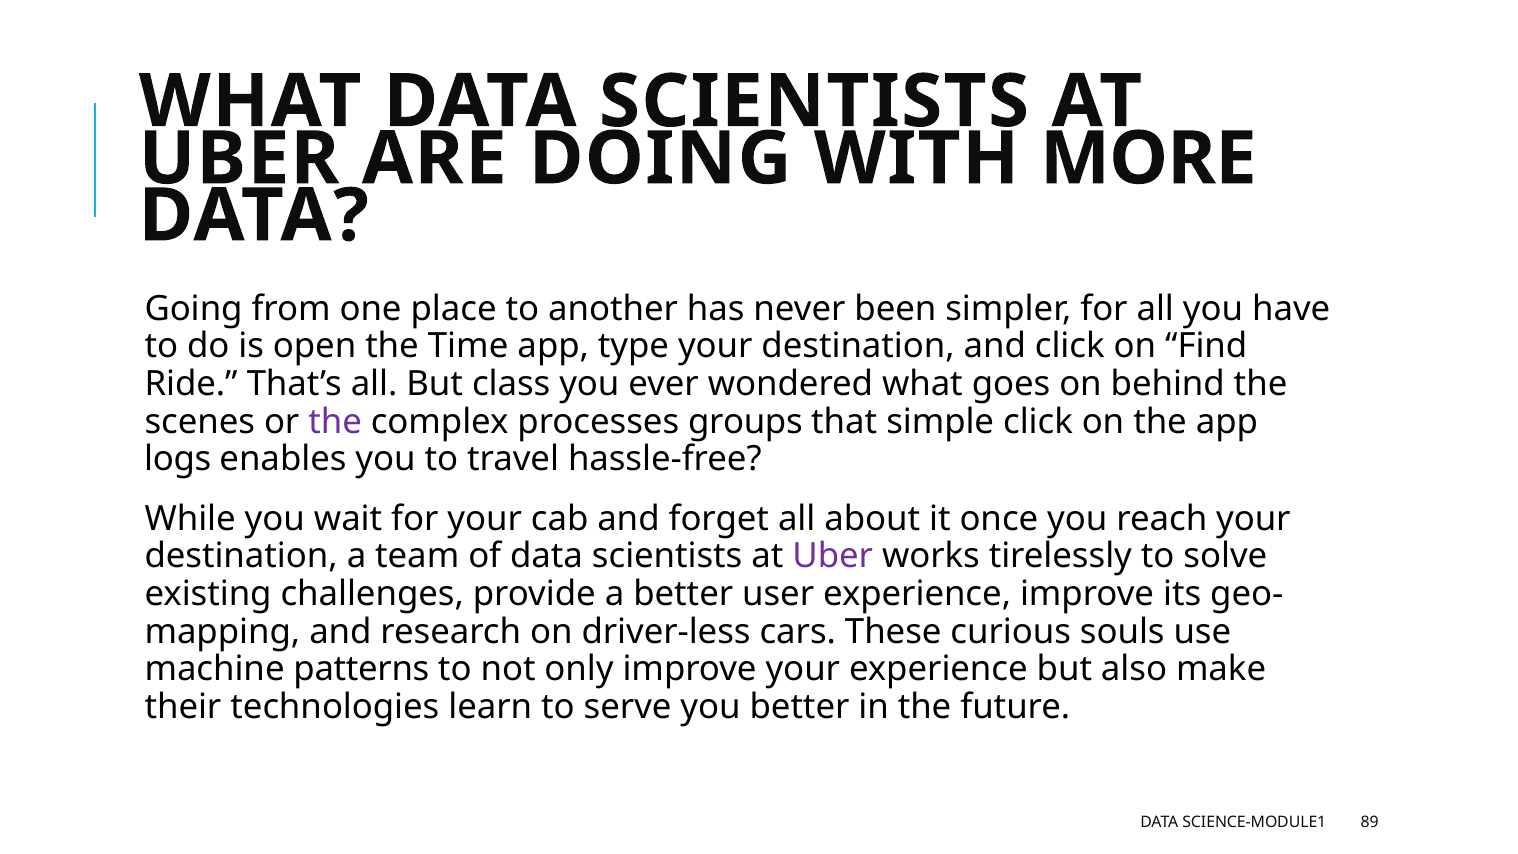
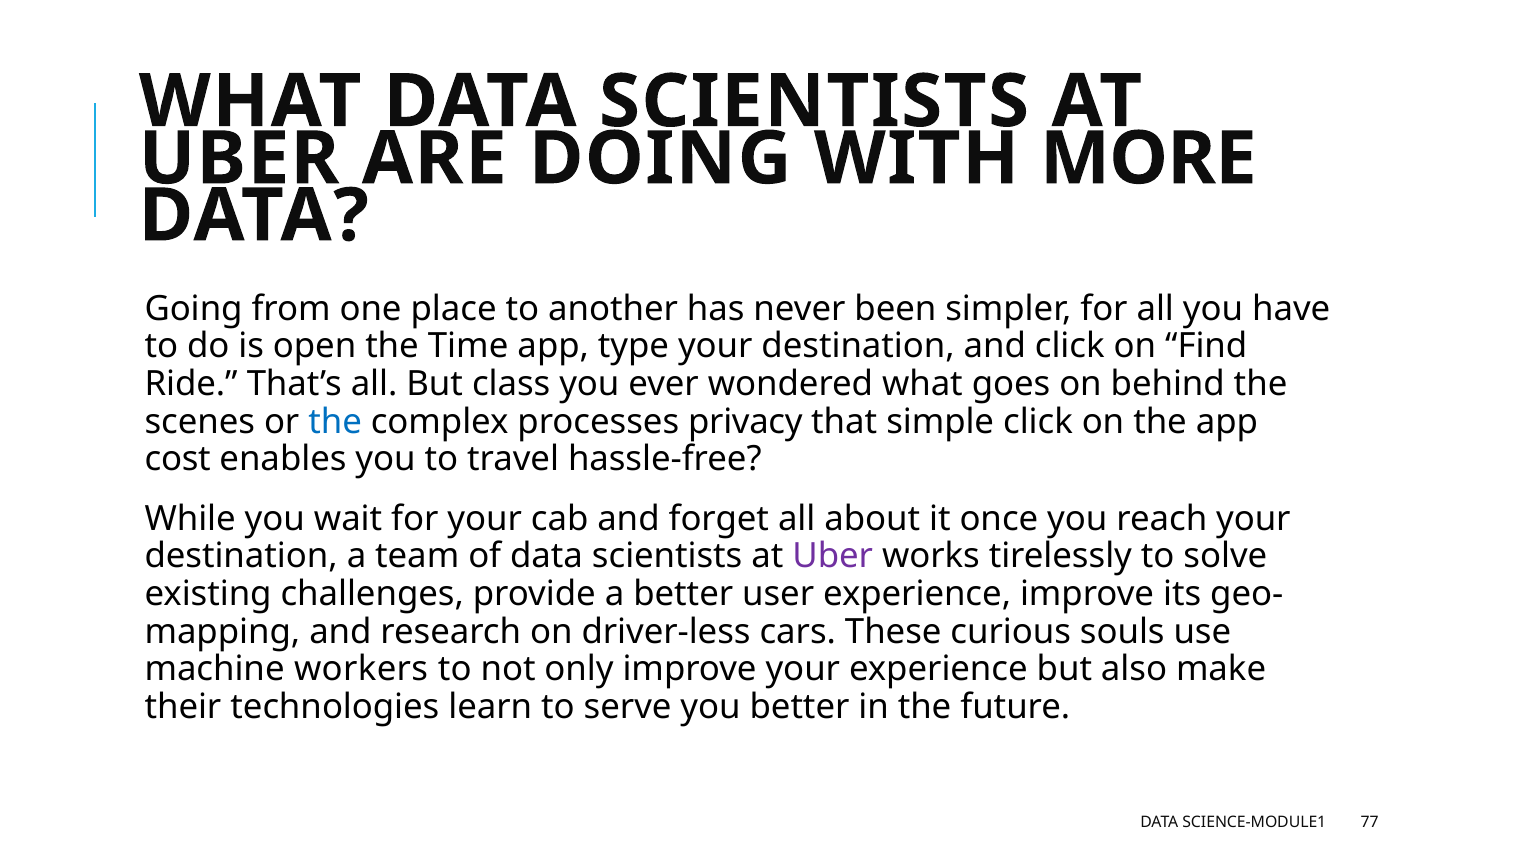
the colour: purple -> blue (335, 422)
groups: groups -> privacy (745, 422)
logs: logs -> cost (178, 459)
patterns: patterns -> workers (361, 669)
89: 89 -> 77 (1370, 823)
